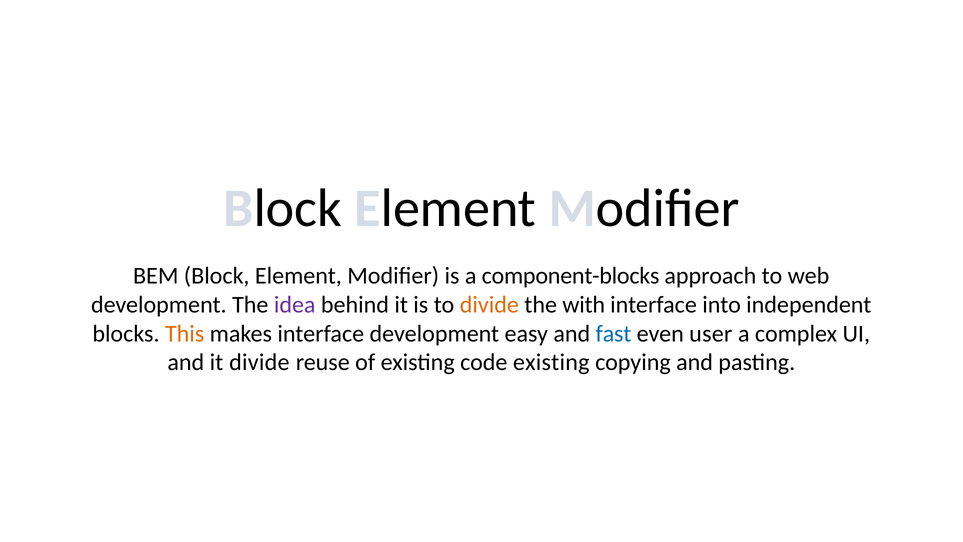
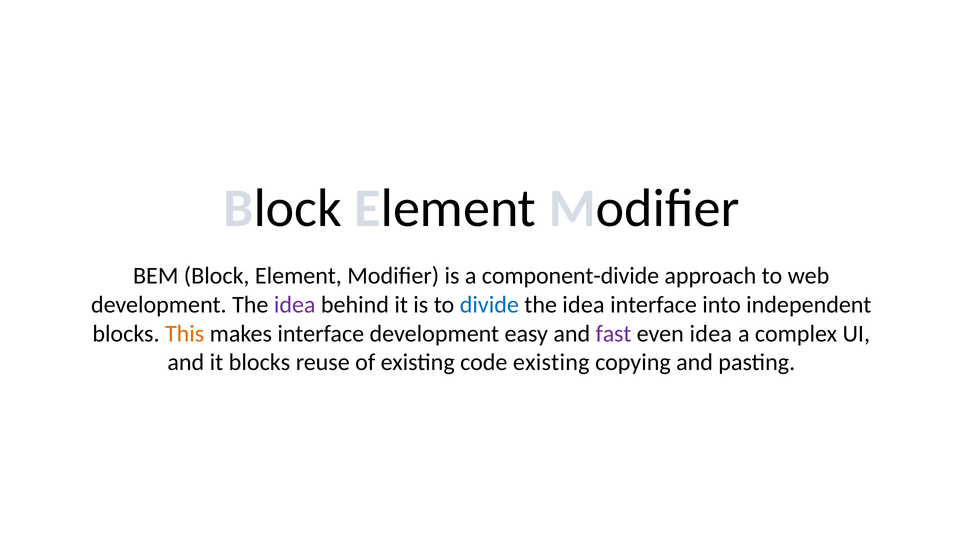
component-blocks: component-blocks -> component-divide (571, 276)
divide colour: orange -> blue (489, 305)
with: with -> idea (583, 305)
fast colour: blue -> purple (613, 333)
even user: user -> idea (711, 333)
it divide: divide -> blocks (259, 362)
